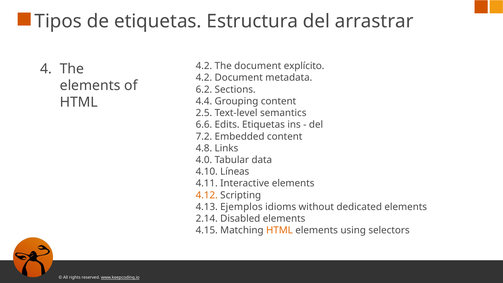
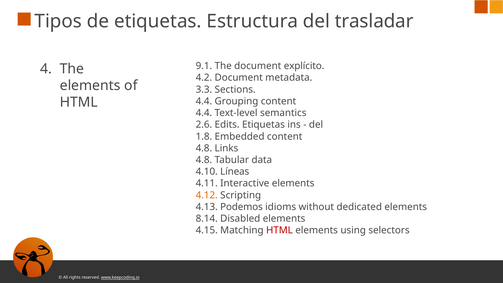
arrastrar: arrastrar -> trasladar (374, 21)
4.2: 4.2 -> 9.1 (204, 66)
6.2: 6.2 -> 3.3 (204, 89)
2.5: 2.5 -> 4.4 (204, 113)
6.6: 6.6 -> 2.6 (204, 125)
7.2: 7.2 -> 1.8 (204, 136)
4.0: 4.0 -> 4.8 (204, 160)
Ejemplos: Ejemplos -> Podemos (242, 207)
2.14: 2.14 -> 8.14 (207, 219)
HTML colour: orange -> red (280, 230)
